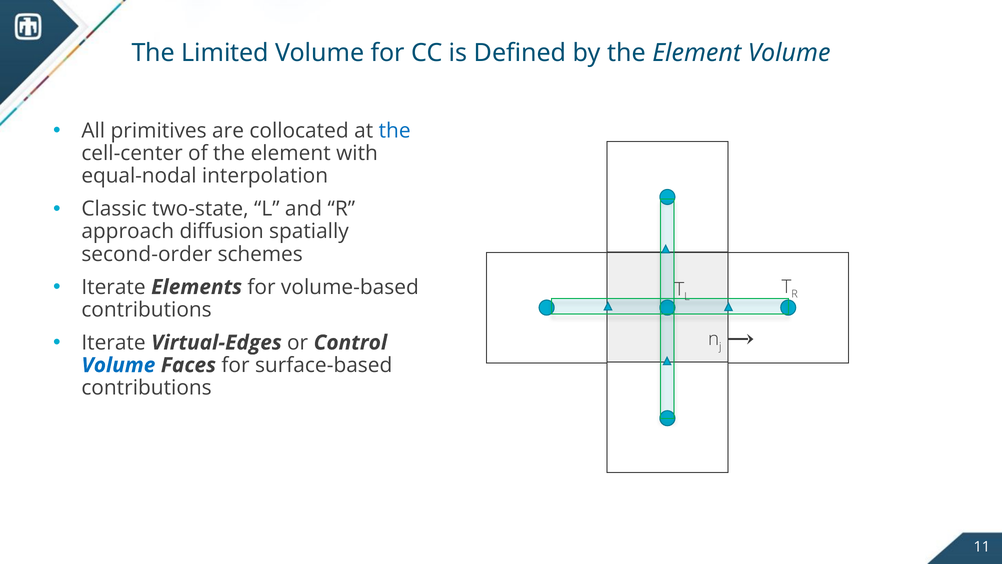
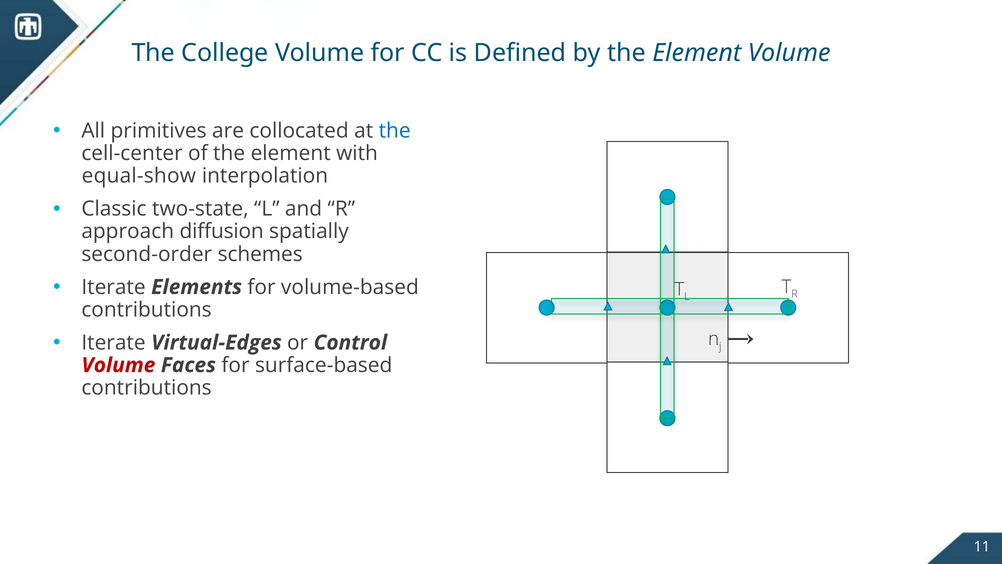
Limited: Limited -> College (225, 53)
equal-nodal: equal-nodal -> equal-show (139, 176)
Volume colour: blue -> red (118, 365)
